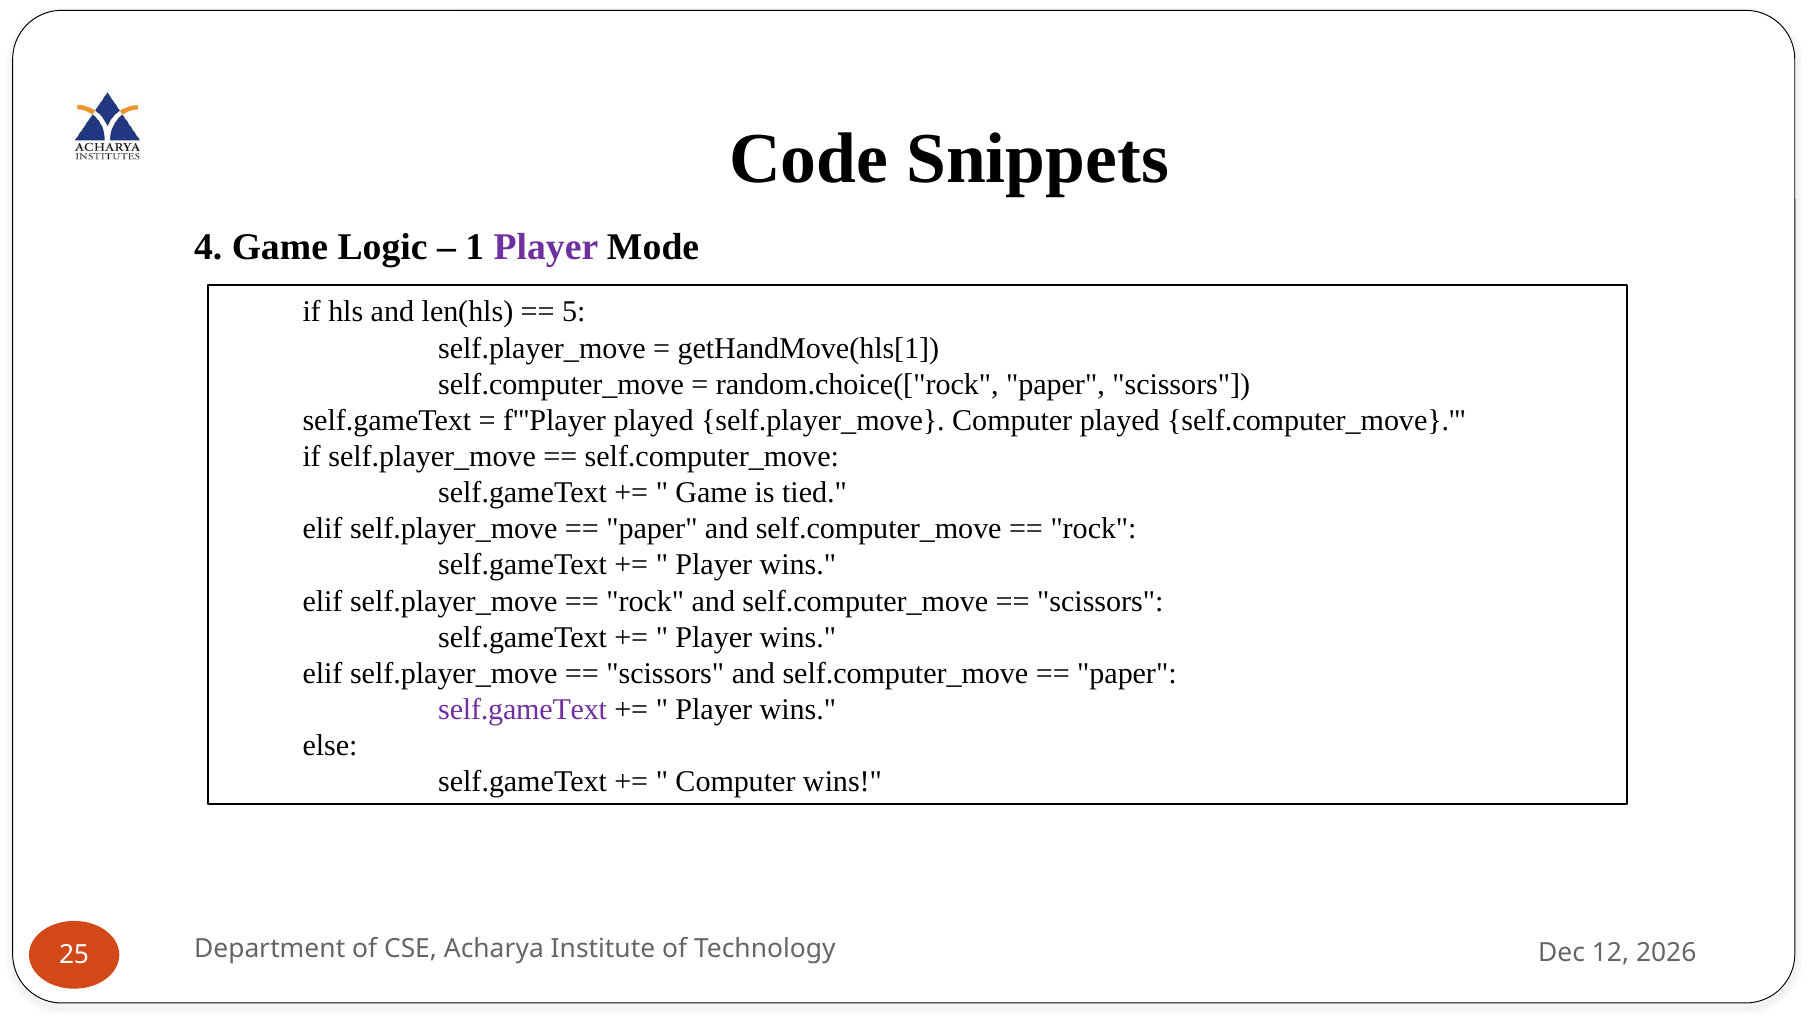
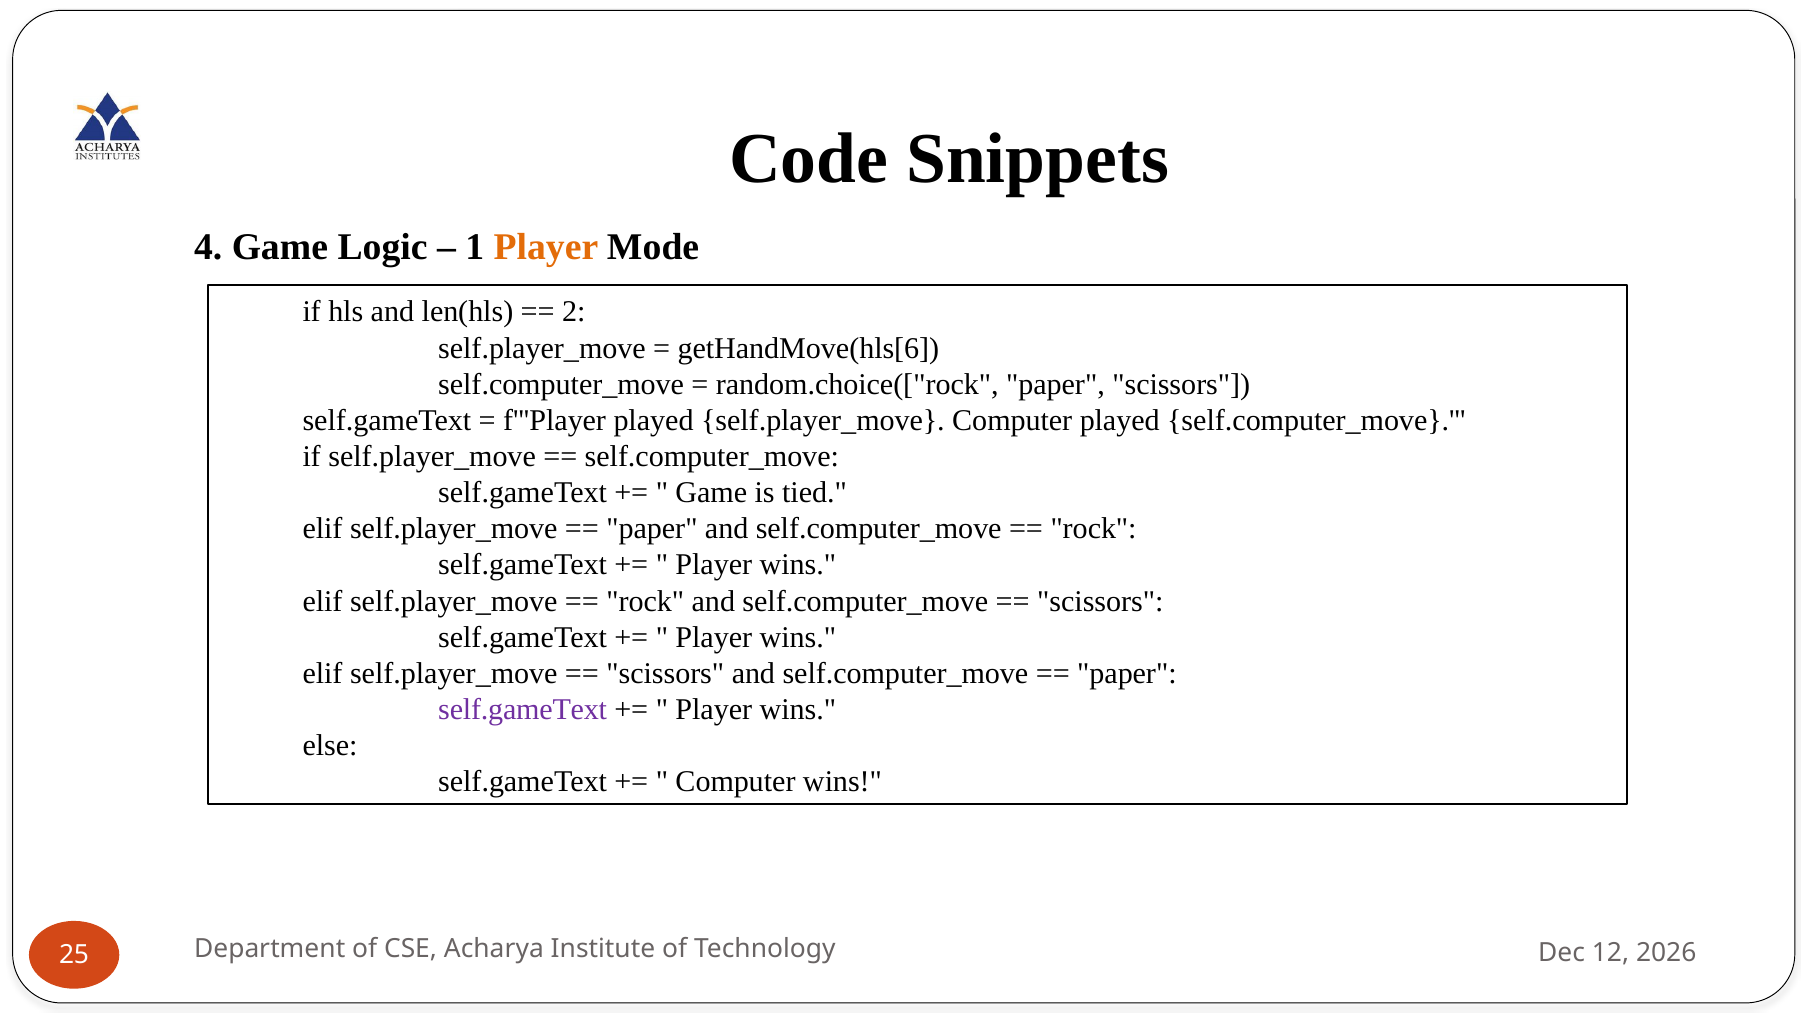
Player colour: purple -> orange (546, 247)
5: 5 -> 2 (574, 312)
getHandMove(hls[1: getHandMove(hls[1 -> getHandMove(hls[6 (808, 348)
